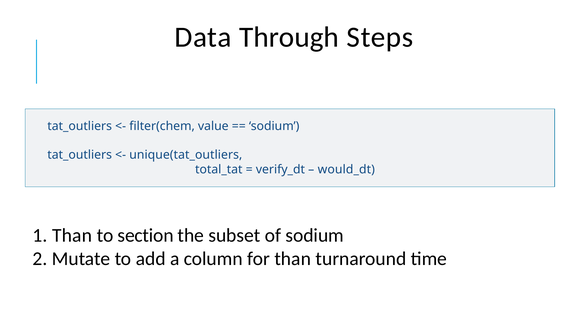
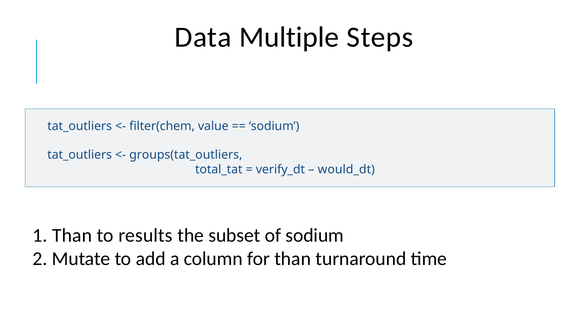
Through: Through -> Multiple (289, 37)
unique(tat_outliers: unique(tat_outliers -> groups(tat_outliers (186, 155)
section: section -> results (145, 236)
